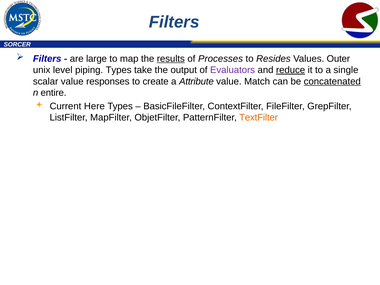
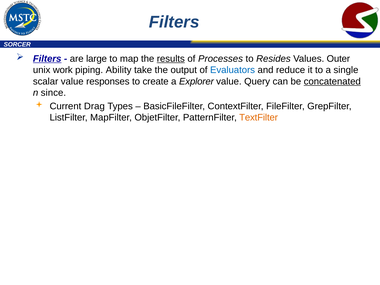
Filters underline: none -> present (47, 59)
level: level -> work (63, 70)
piping Types: Types -> Ability (119, 70)
Evaluators colour: purple -> blue (233, 70)
reduce underline: present -> none (291, 70)
Attribute: Attribute -> Explorer (196, 81)
Match: Match -> Query (257, 81)
entire: entire -> since (53, 93)
Here: Here -> Drag (94, 106)
